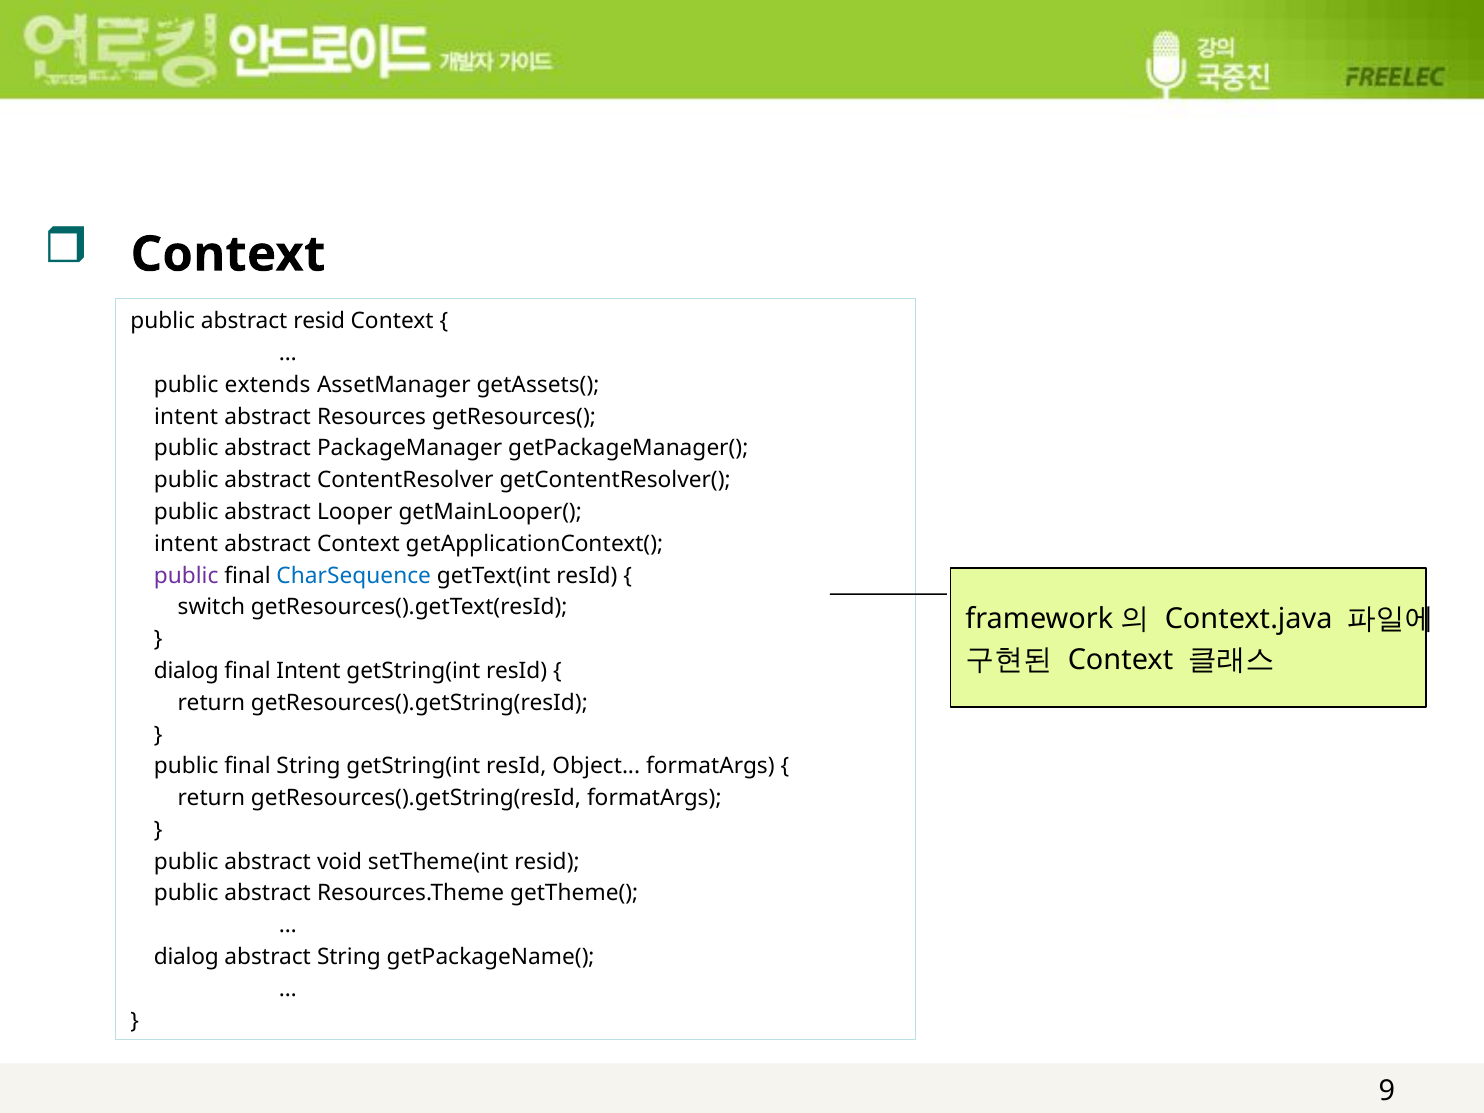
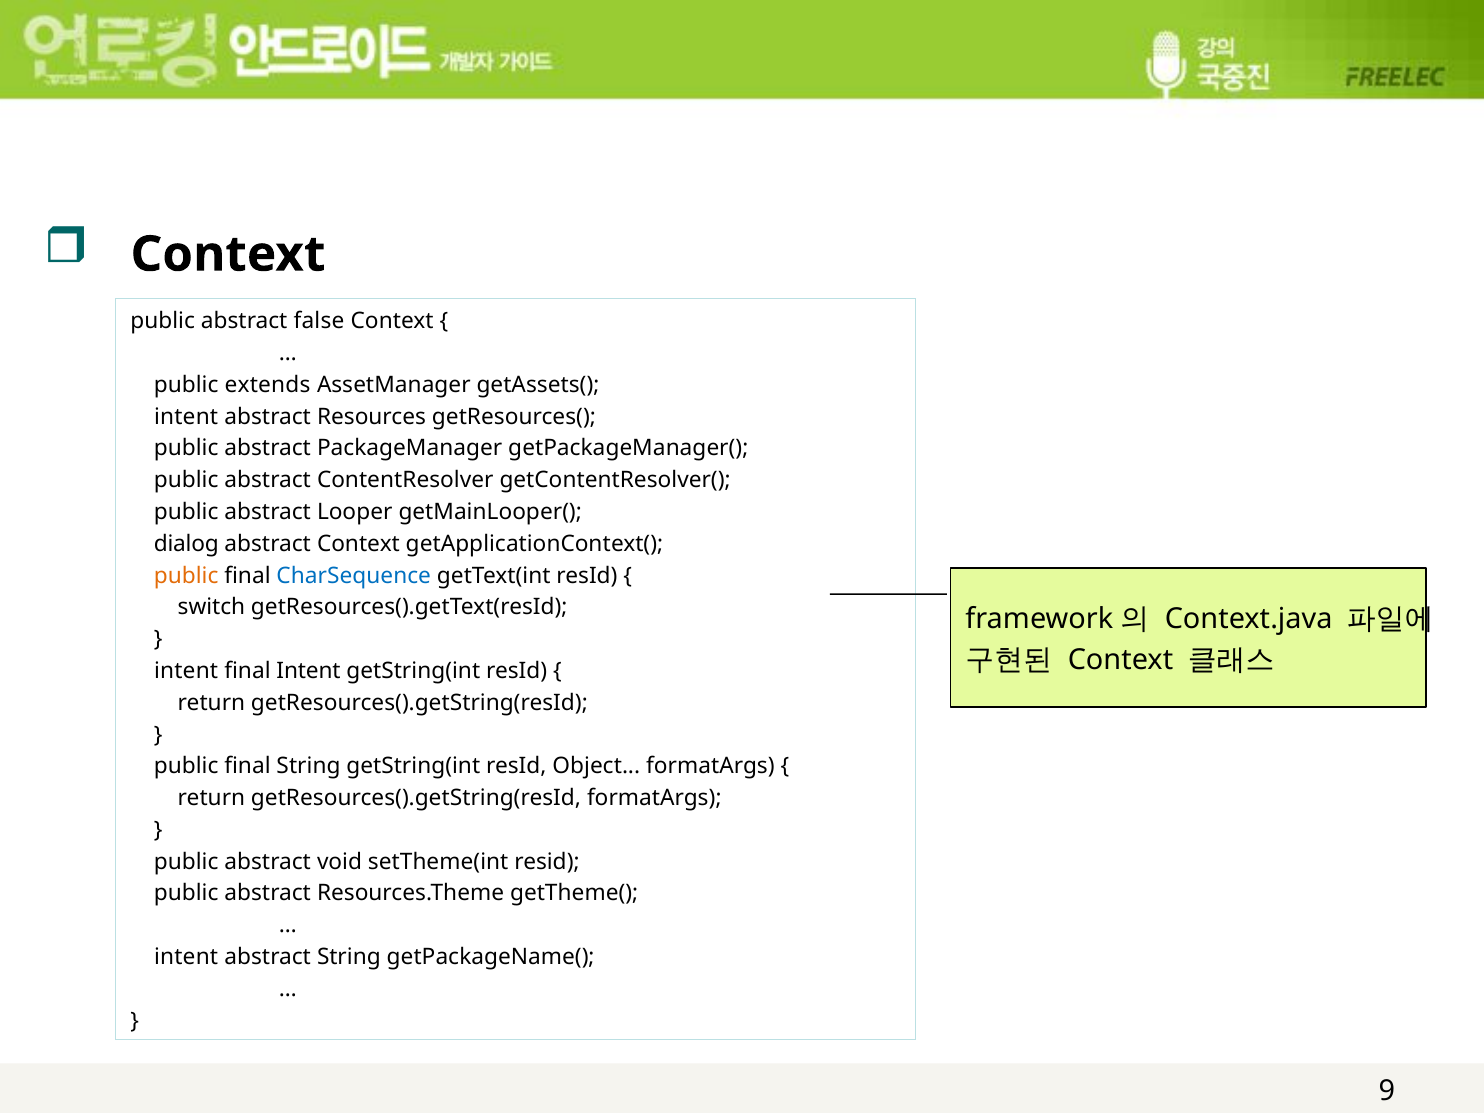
abstract resid: resid -> false (319, 321)
intent: intent -> dialog (186, 544)
public colour: purple -> orange (186, 576)
dialog: dialog -> intent (186, 671)
dialog: dialog -> intent (186, 957)
